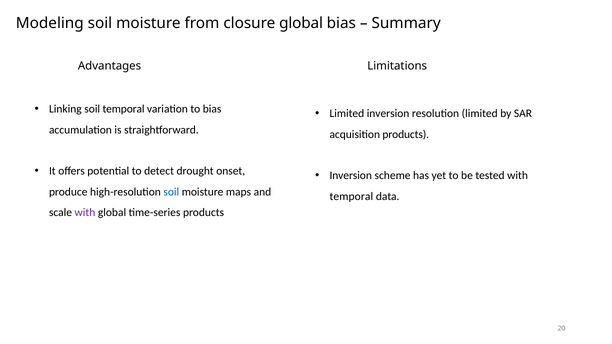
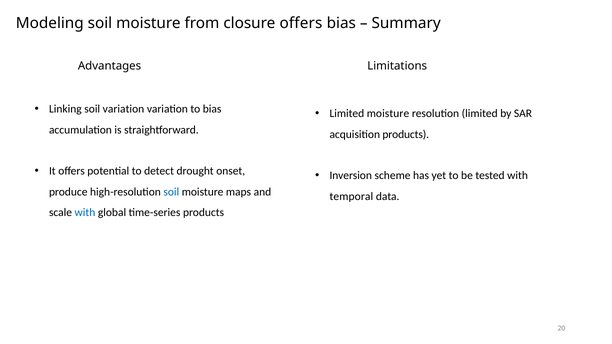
closure global: global -> offers (301, 23)
soil temporal: temporal -> variation (123, 109)
Limited inversion: inversion -> moisture (388, 114)
with colour: purple -> blue (85, 213)
